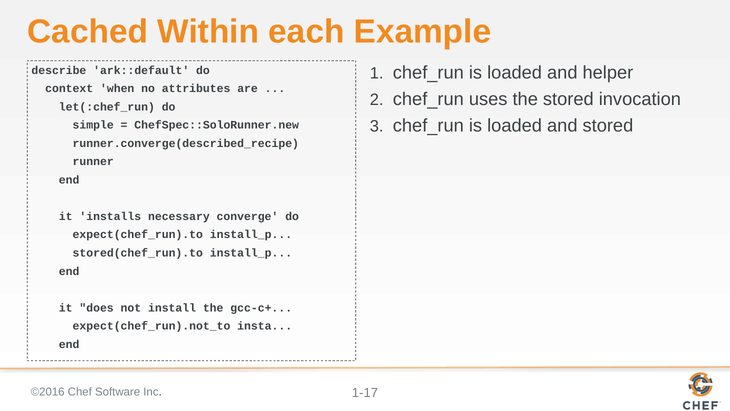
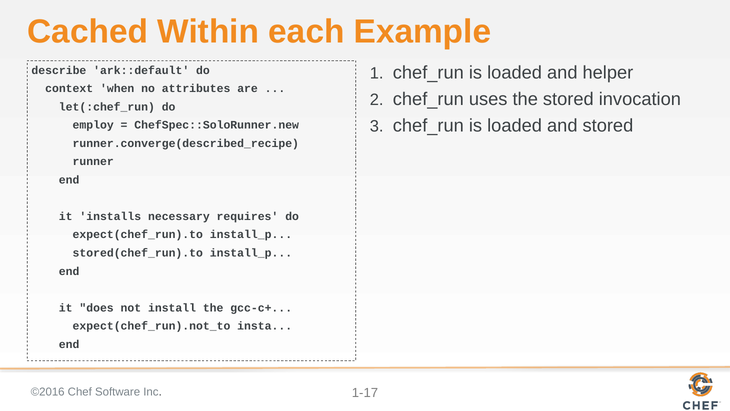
simple: simple -> employ (93, 125)
converge: converge -> requires (247, 216)
